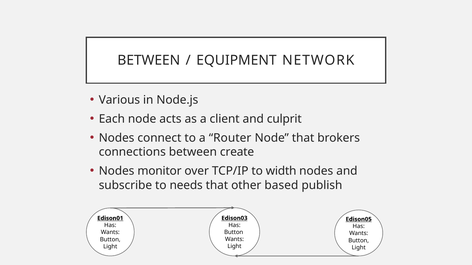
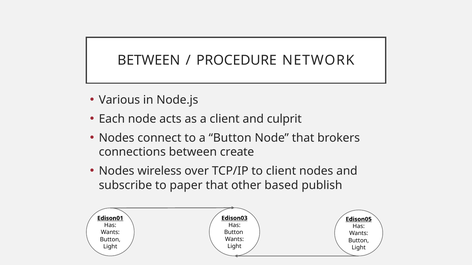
EQUIPMENT: EQUIPMENT -> PROCEDURE (237, 60)
a Router: Router -> Button (230, 138)
monitor: monitor -> wireless (160, 171)
to width: width -> client (281, 171)
needs: needs -> paper (186, 186)
